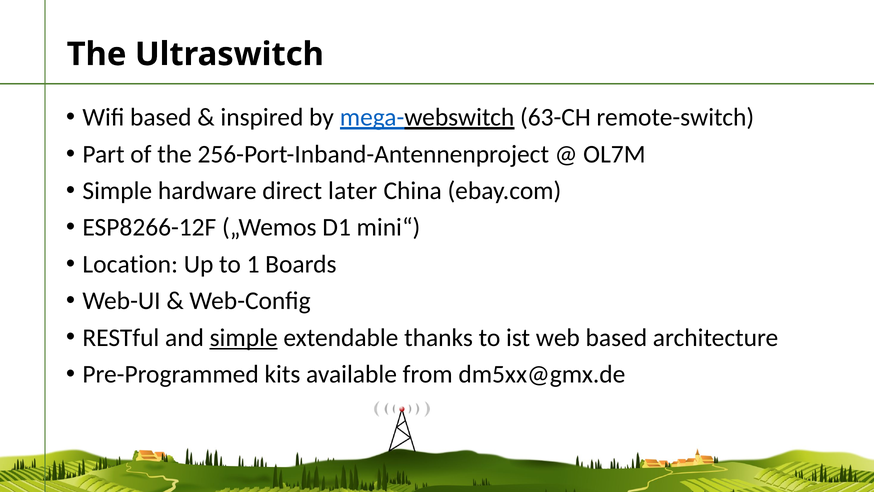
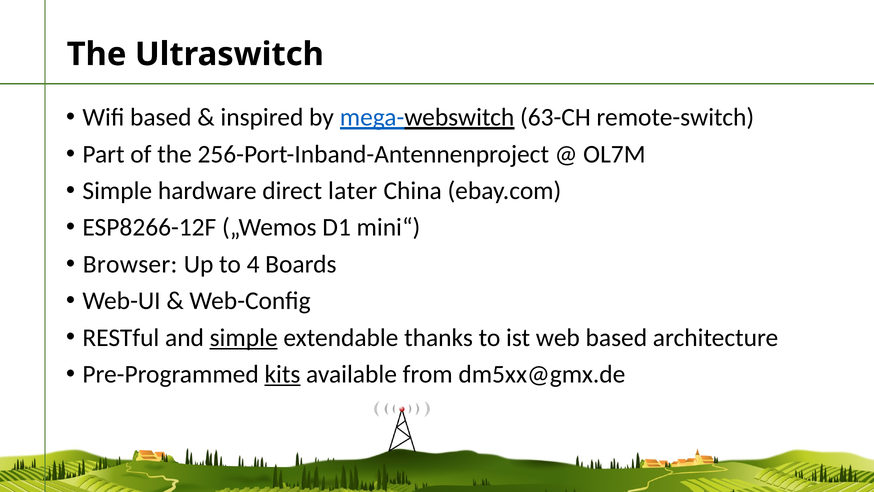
Location: Location -> Browser (130, 264)
1: 1 -> 4 (253, 264)
kits underline: none -> present (282, 374)
